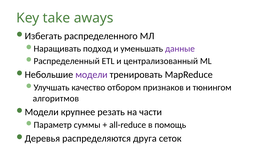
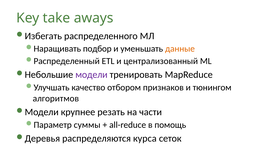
подход: подход -> подбор (97, 49)
данные colour: purple -> orange (180, 49)
друга: друга -> курса (145, 138)
